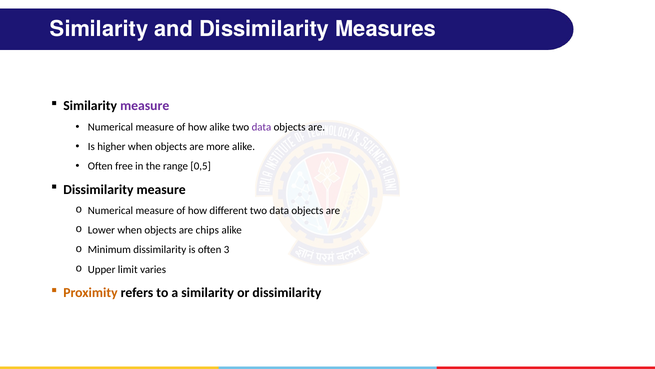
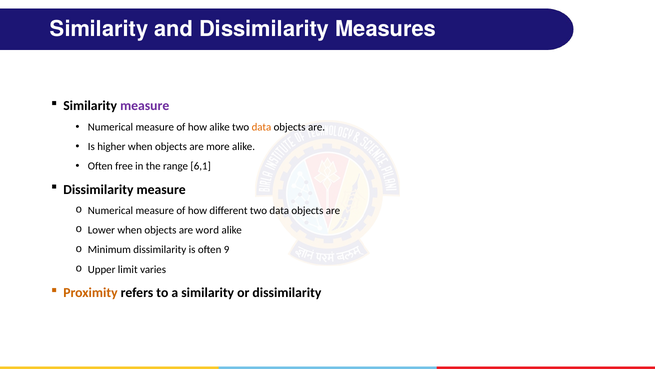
data colour: purple -> orange (261, 127)
0,5: 0,5 -> 6,1 (201, 166)
chips: chips -> word (207, 230)
3: 3 -> 9 (227, 250)
